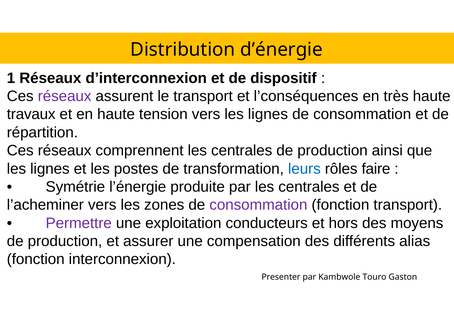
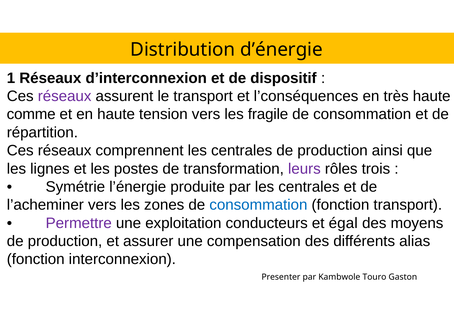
travaux: travaux -> comme (31, 114)
vers les lignes: lignes -> fragile (268, 114)
leurs colour: blue -> purple (304, 169)
faire: faire -> trois (376, 169)
consommation colour: purple -> blue (258, 205)
hors: hors -> égal (343, 223)
